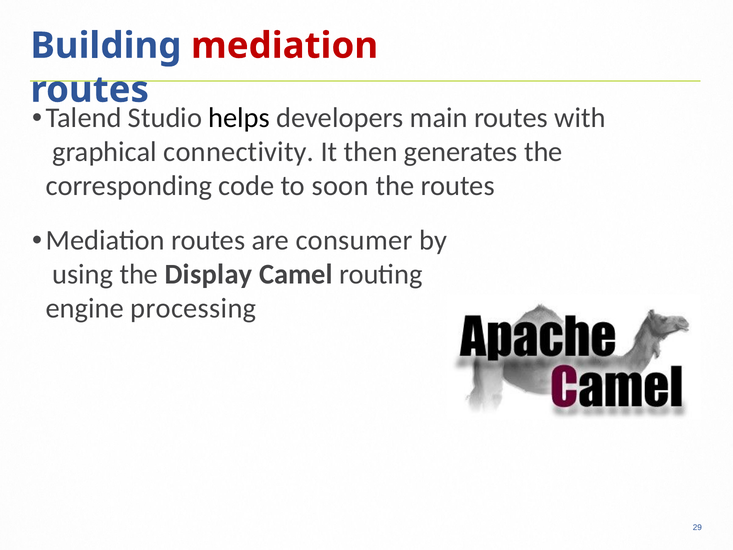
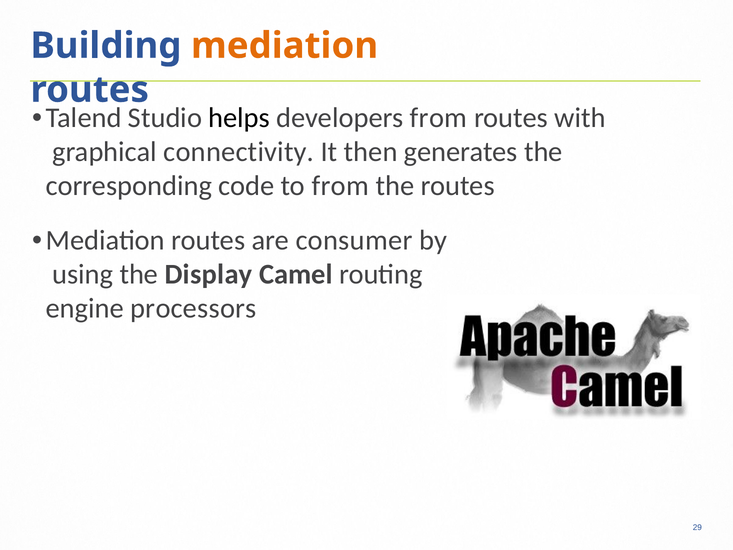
mediation colour: red -> orange (285, 46)
developers main: main -> from (439, 118)
to soon: soon -> from (340, 186)
processing: processing -> processors (193, 308)
